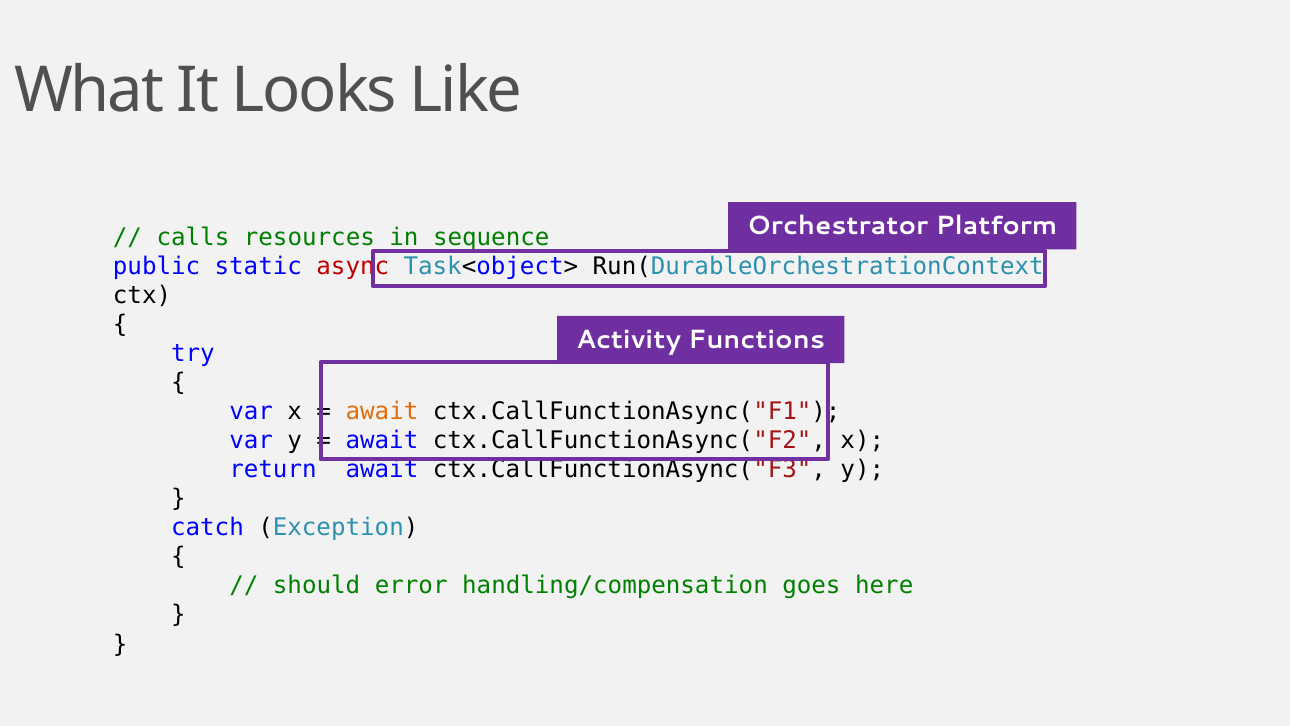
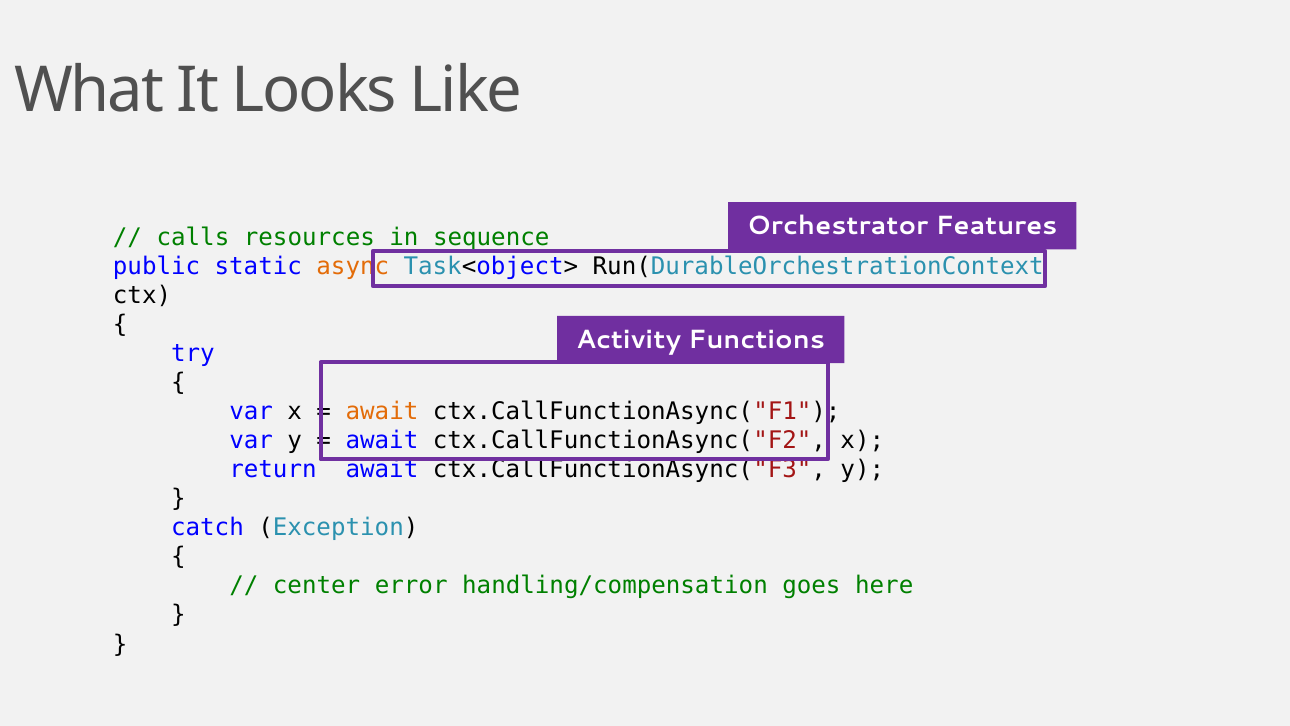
Platform: Platform -> Features (996, 225)
async colour: red -> orange (353, 266)
should: should -> center (317, 586)
